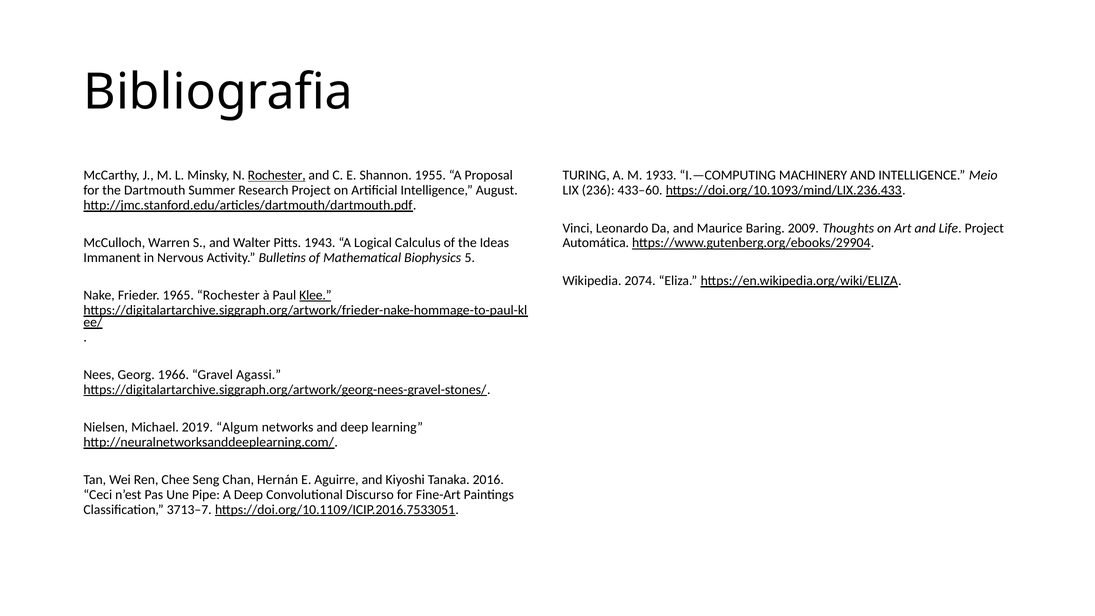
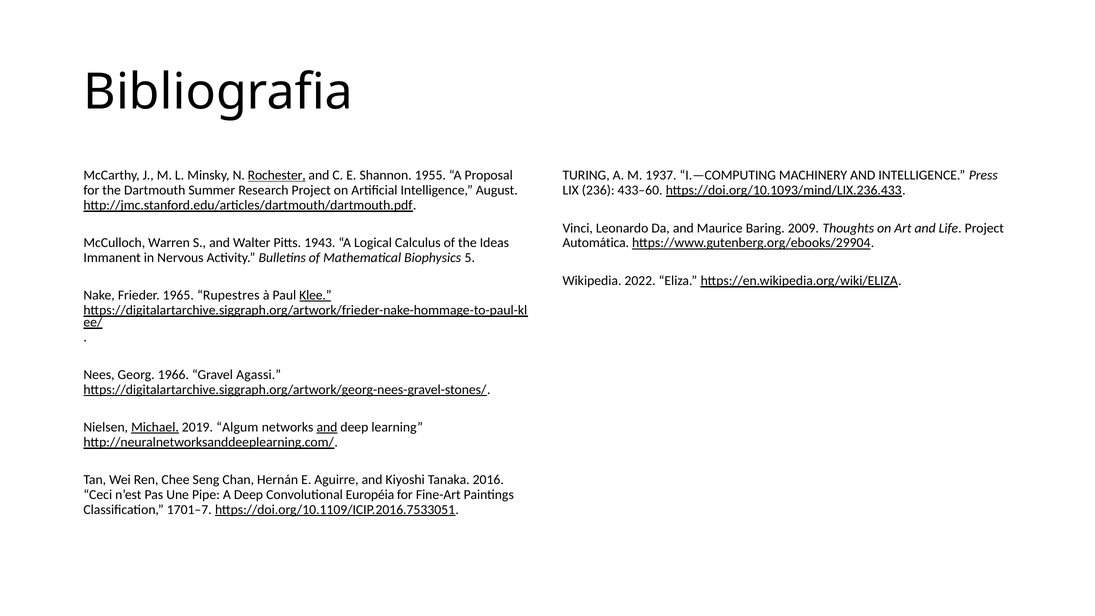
1933: 1933 -> 1937 (661, 175)
Meio: Meio -> Press (983, 175)
2074: 2074 -> 2022 (640, 281)
1965 Rochester: Rochester -> Rupestres (228, 295)
Michael underline: none -> present (155, 427)
and underline: none -> present (327, 427)
Discurso: Discurso -> Européia (370, 495)
3713–7: 3713–7 -> 1701–7 (189, 510)
